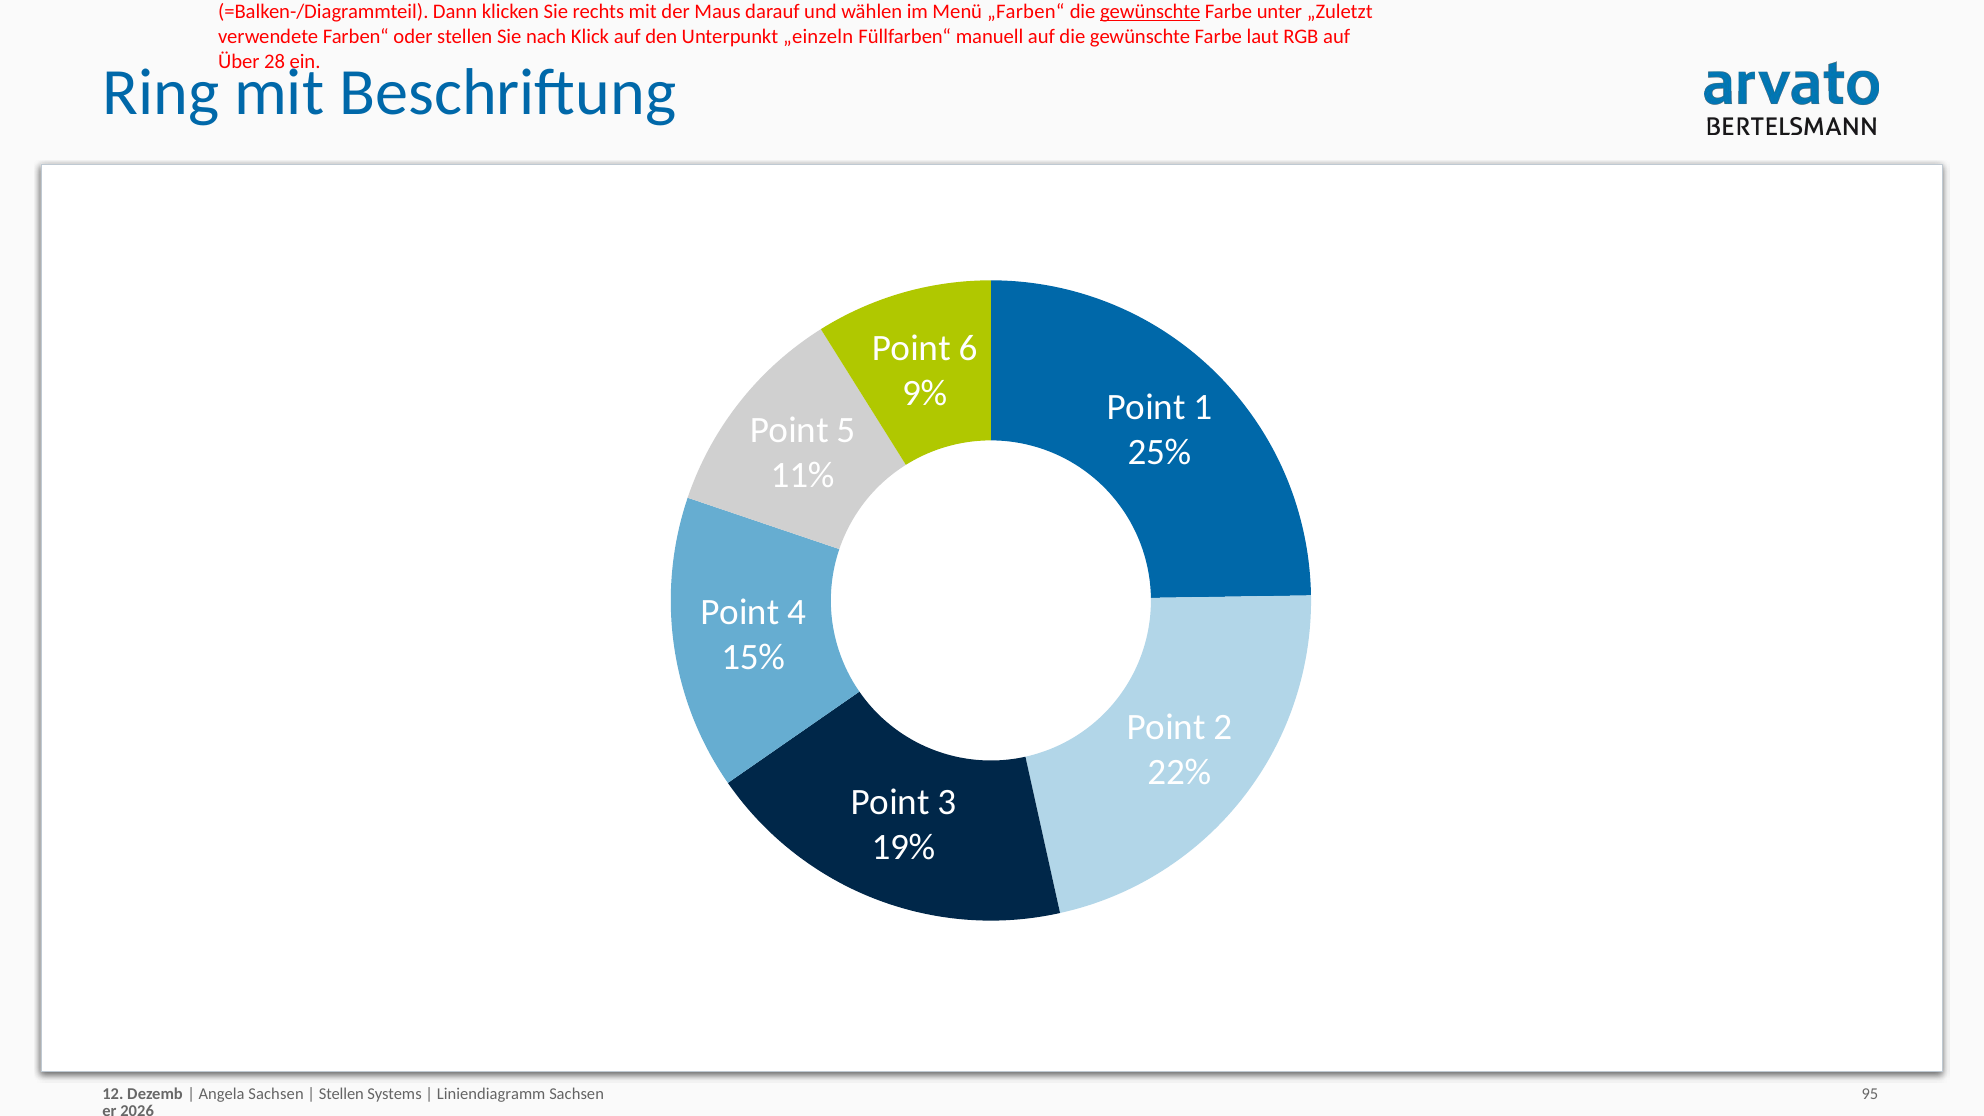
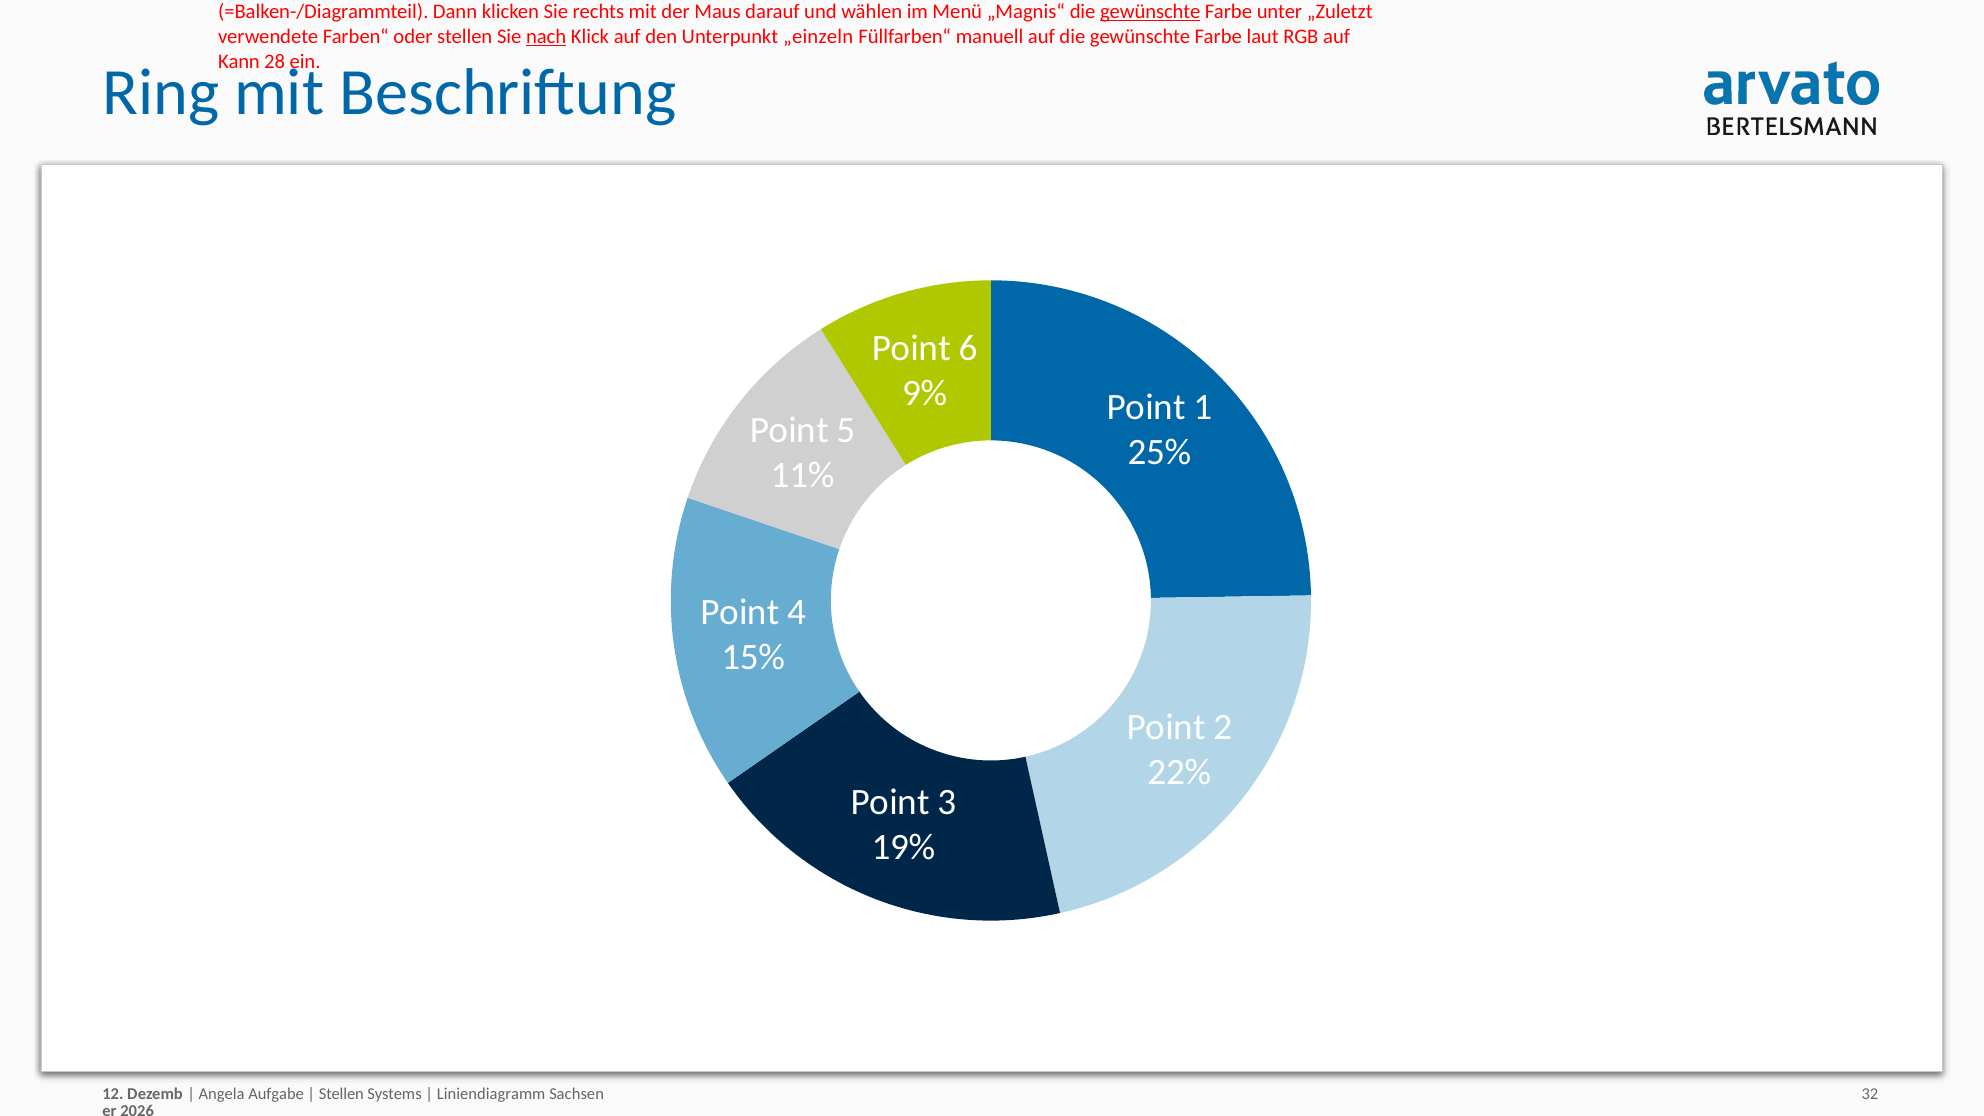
„Farben“: „Farben“ -> „Magnis“ (1026, 12)
nach underline: none -> present (546, 37)
Über: Über -> Kann (239, 61)
Angela Sachsen: Sachsen -> Aufgabe (276, 1094)
95: 95 -> 32 (1870, 1094)
